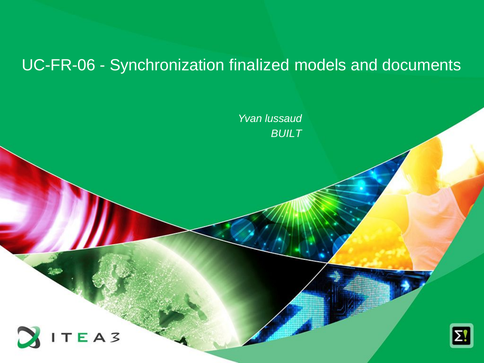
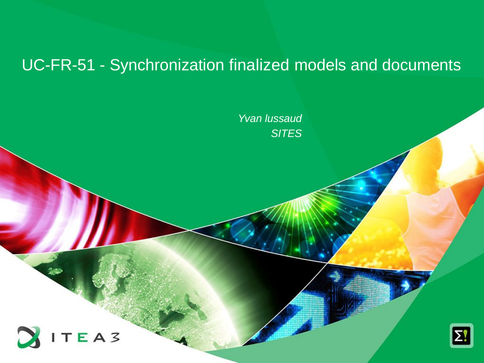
UC-FR-06: UC-FR-06 -> UC-FR-51 (59, 65)
BUILT: BUILT -> SITES (286, 134)
